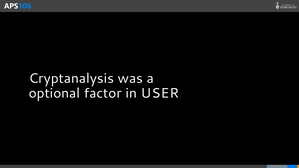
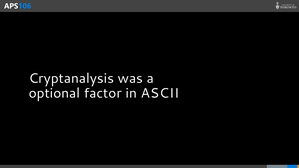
USER: USER -> ASCII (160, 93)
